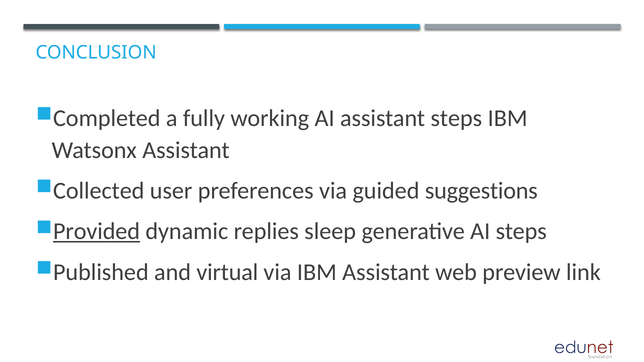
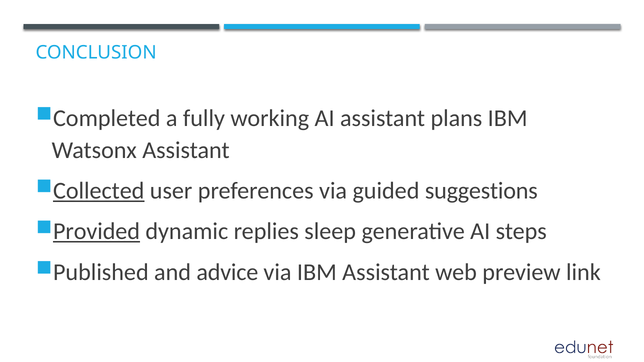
assistant steps: steps -> plans (456, 118)
Collected underline: none -> present (99, 191)
virtual: virtual -> advice (227, 272)
